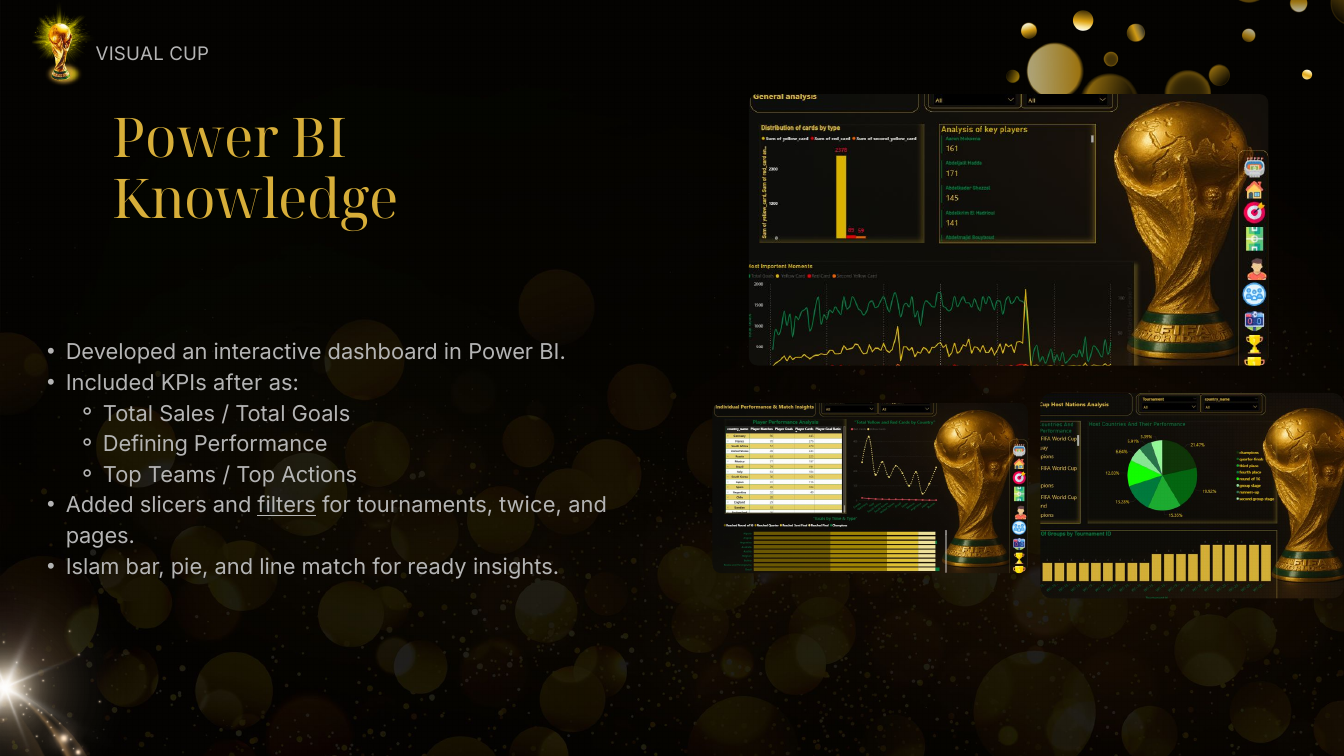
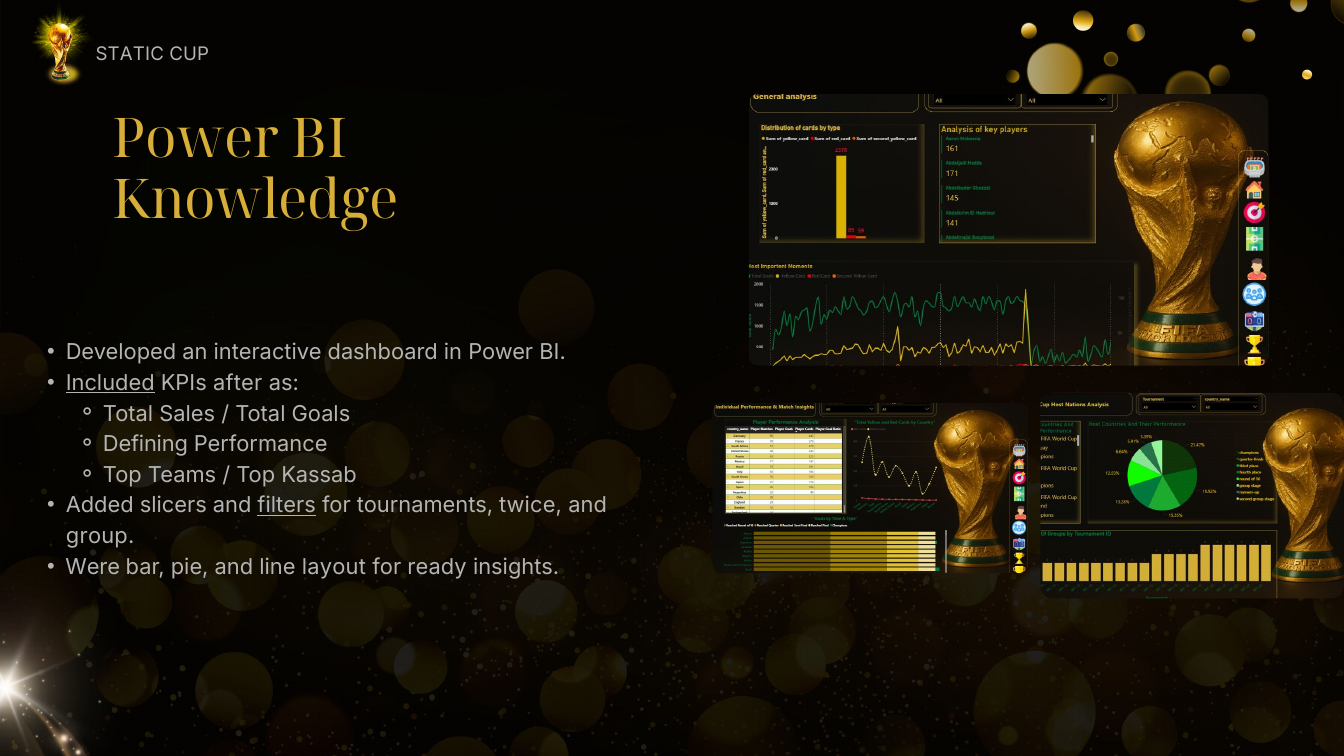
VISUAL: VISUAL -> STATIC (130, 55)
Included underline: none -> present (110, 383)
Actions: Actions -> Kassab (319, 475)
pages: pages -> group (100, 536)
Islam: Islam -> Were (93, 567)
match: match -> layout (334, 567)
